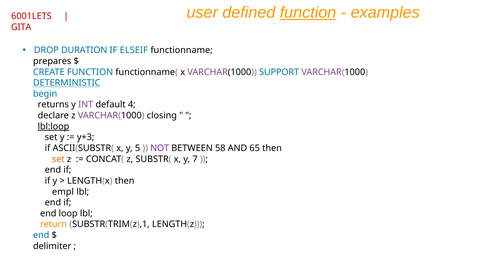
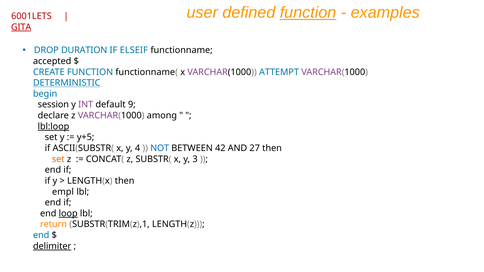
GITA underline: none -> present (21, 27)
prepares: prepares -> accepted (52, 61)
SUPPORT: SUPPORT -> ATTEMPT (279, 72)
returns: returns -> session (53, 105)
4: 4 -> 9 (132, 105)
closing: closing -> among (162, 116)
y+3: y+3 -> y+5 (86, 137)
5: 5 -> 4 (138, 148)
NOT colour: purple -> blue (160, 148)
58: 58 -> 42 (220, 148)
65: 65 -> 27 (255, 148)
7: 7 -> 3 (195, 159)
loop underline: none -> present (68, 214)
delimiter underline: none -> present (52, 246)
